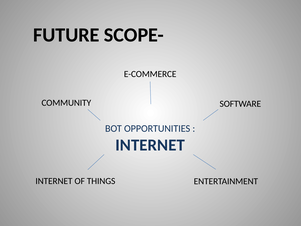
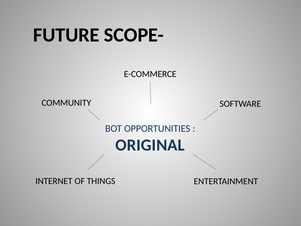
INTERNET: INTERNET -> ORIGINAL (150, 145)
